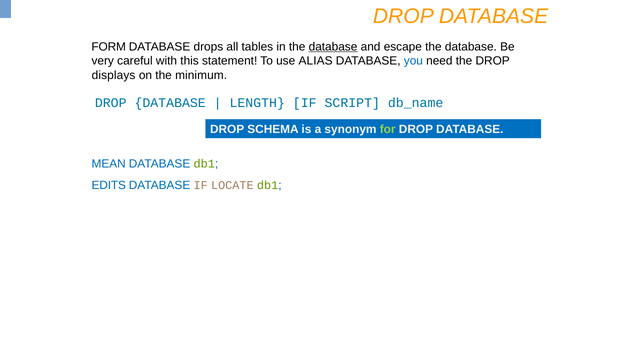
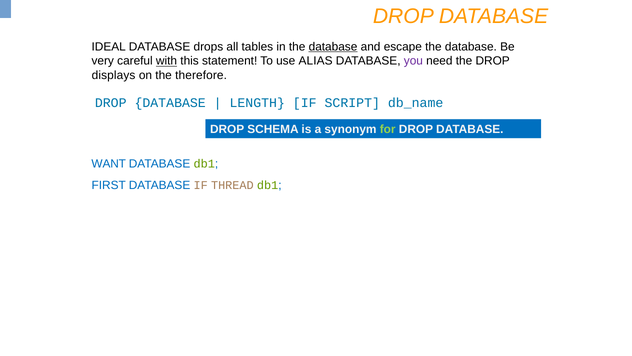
FORM: FORM -> IDEAL (109, 47)
with underline: none -> present (166, 61)
you colour: blue -> purple (413, 61)
minimum: minimum -> therefore (201, 75)
MEAN: MEAN -> WANT (109, 164)
EDITS: EDITS -> FIRST (109, 185)
LOCATE: LOCATE -> THREAD (232, 185)
